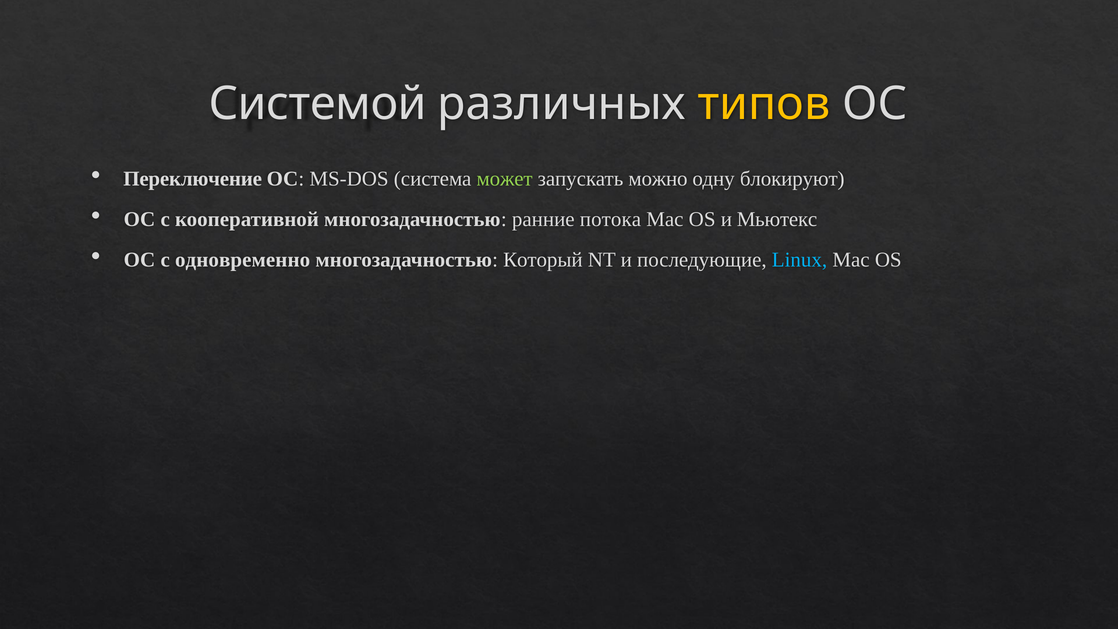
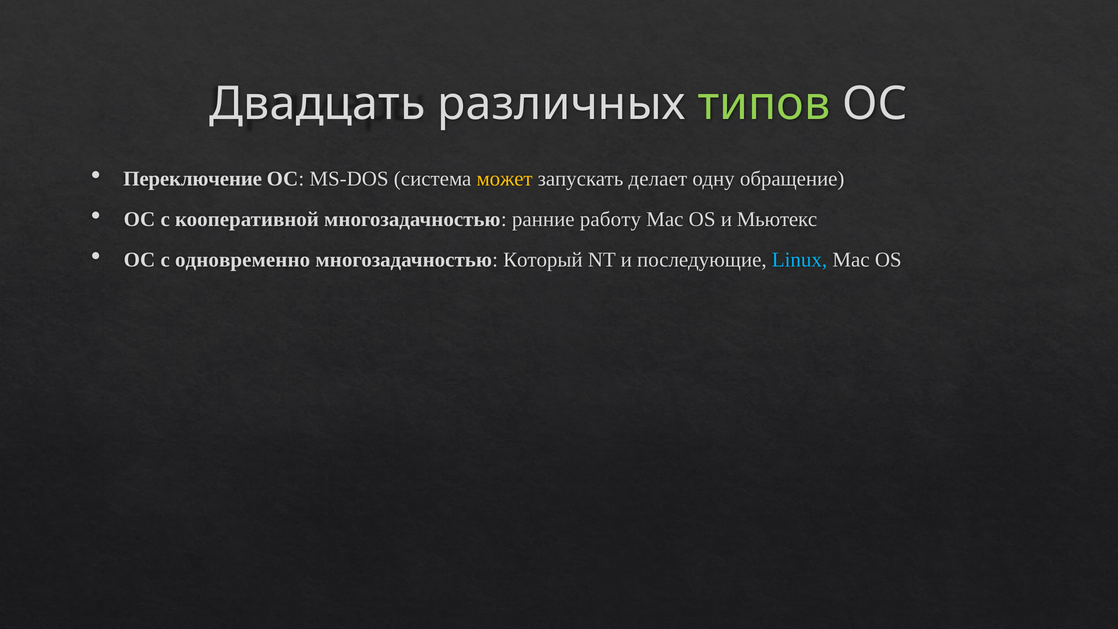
Системой: Системой -> Двадцать (317, 104)
типов colour: yellow -> light green (764, 104)
может colour: light green -> yellow (505, 179)
можно: можно -> делает (658, 179)
блокируют: блокируют -> обращение (792, 179)
потока: потока -> работу (610, 219)
